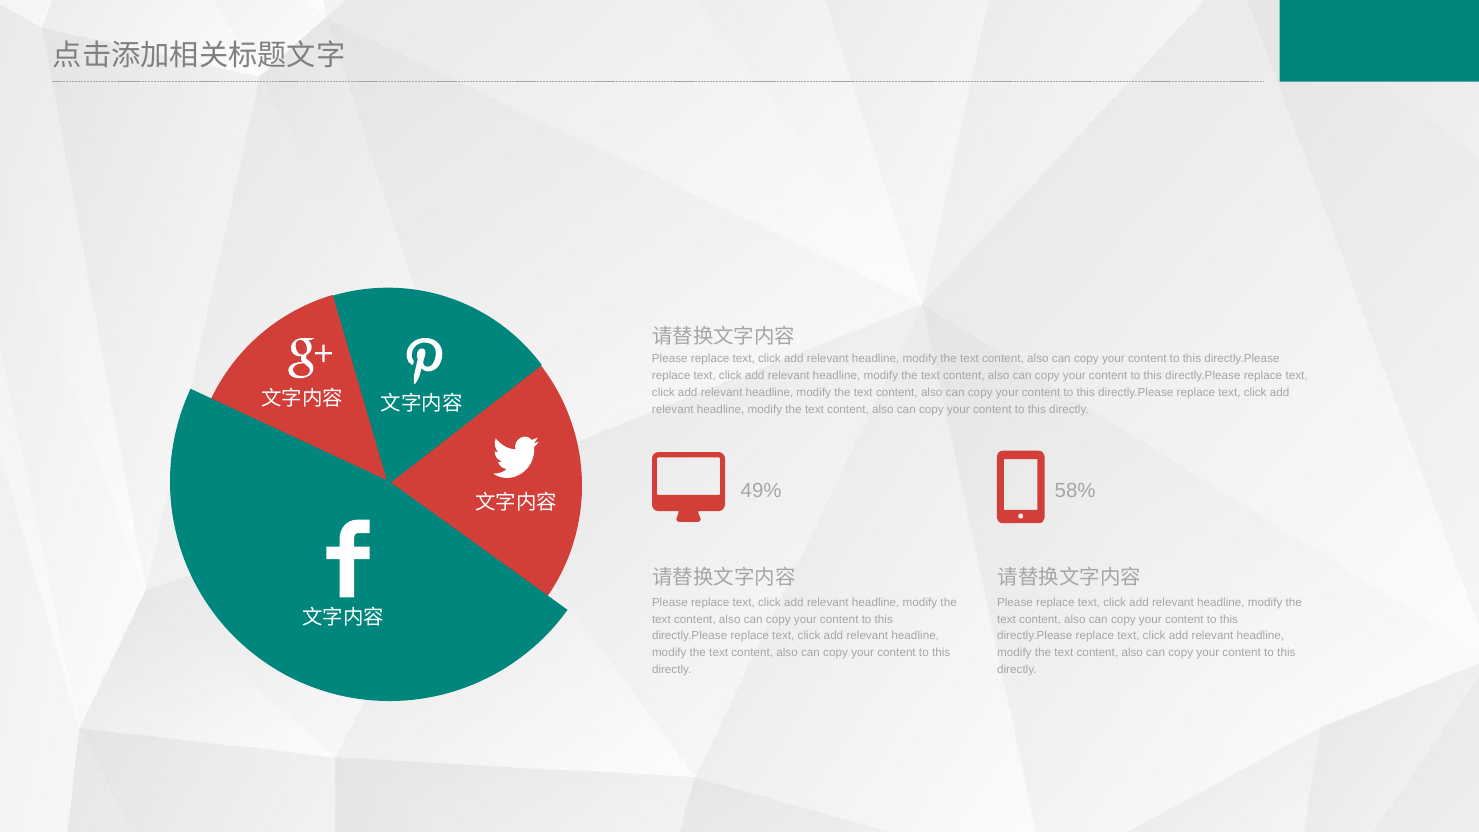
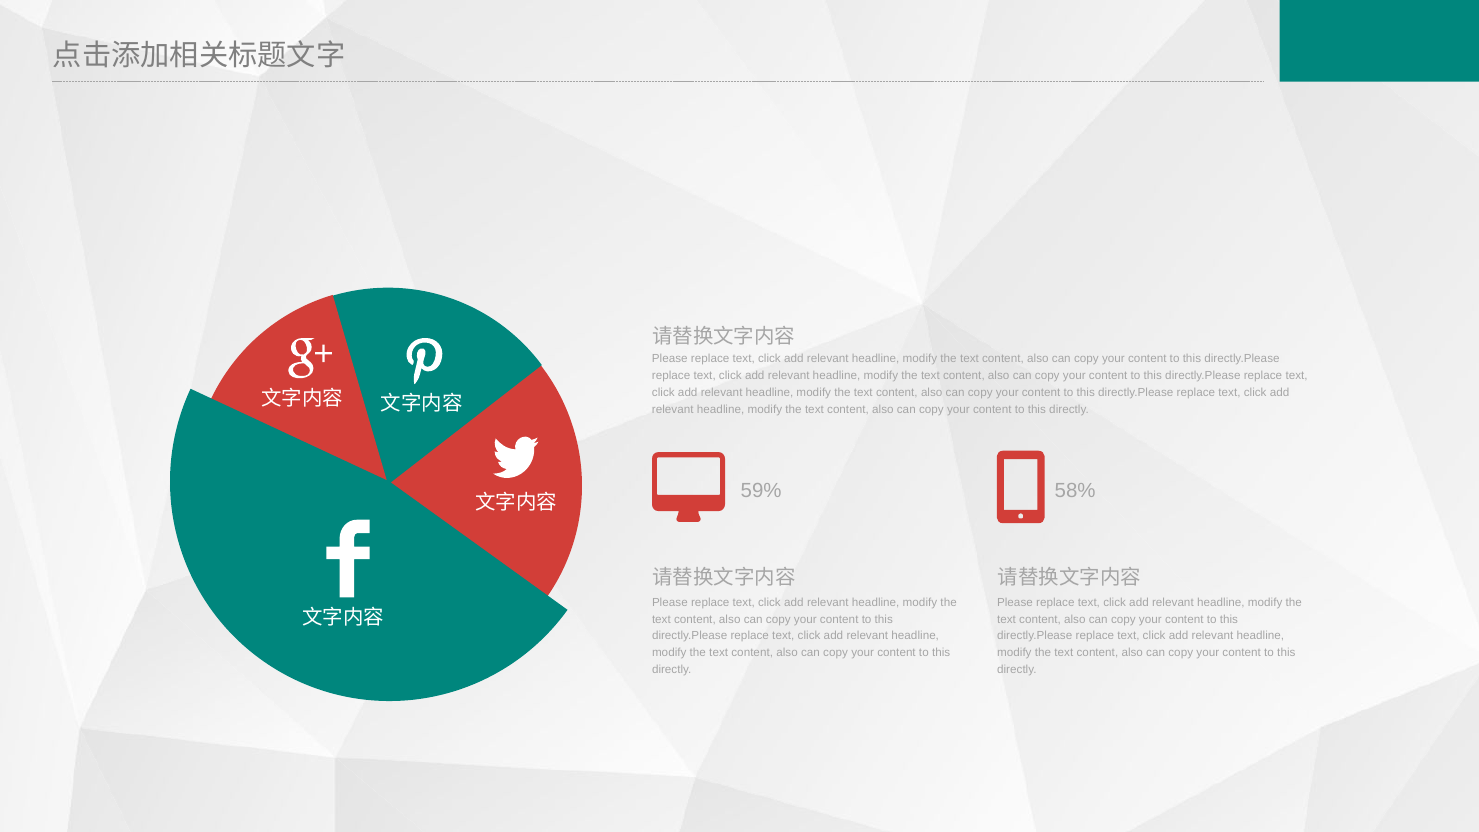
49%: 49% -> 59% (761, 491)
